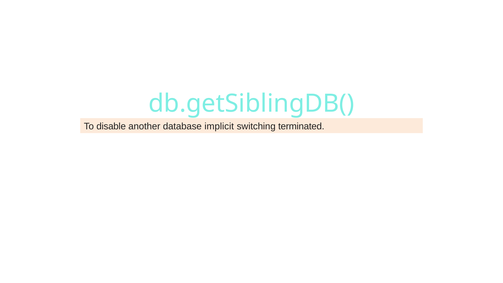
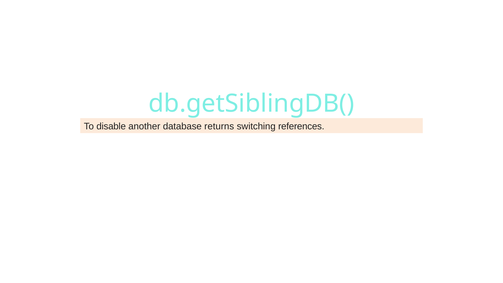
implicit: implicit -> returns (219, 126)
terminated: terminated -> references (301, 126)
